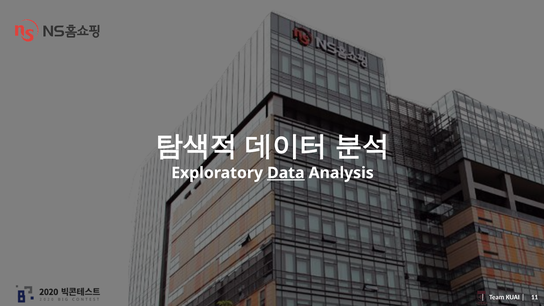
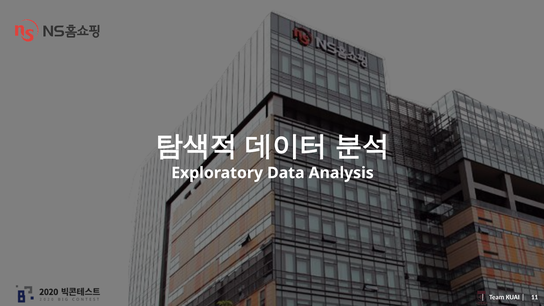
Data underline: present -> none (286, 173)
